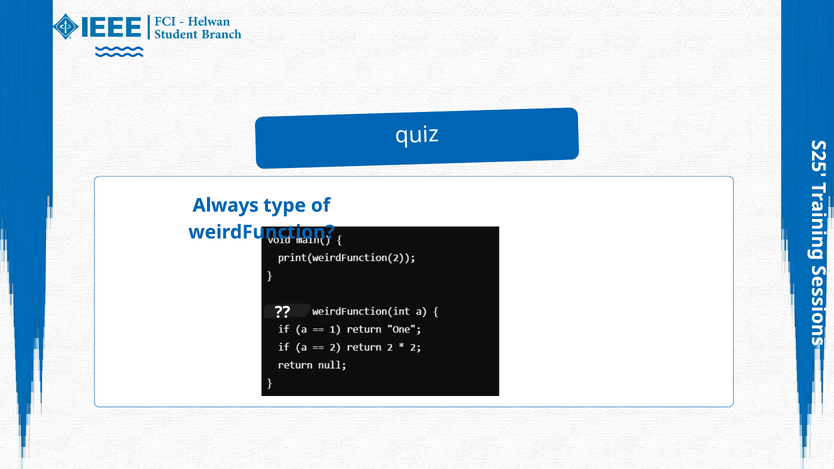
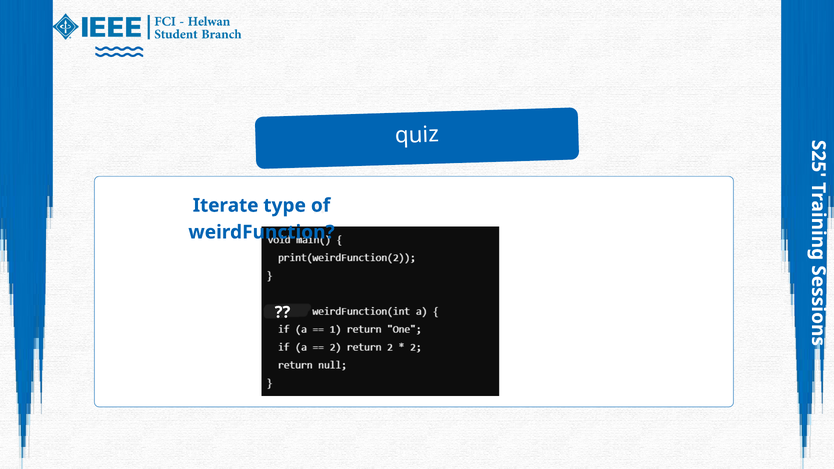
Always: Always -> Iterate (226, 205)
